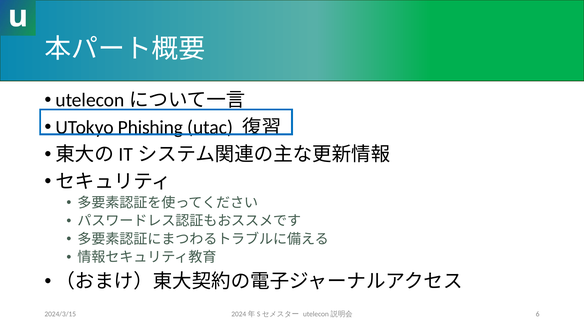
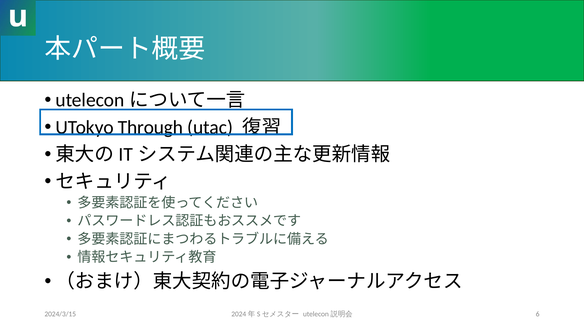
Phishing: Phishing -> Through (150, 127)
